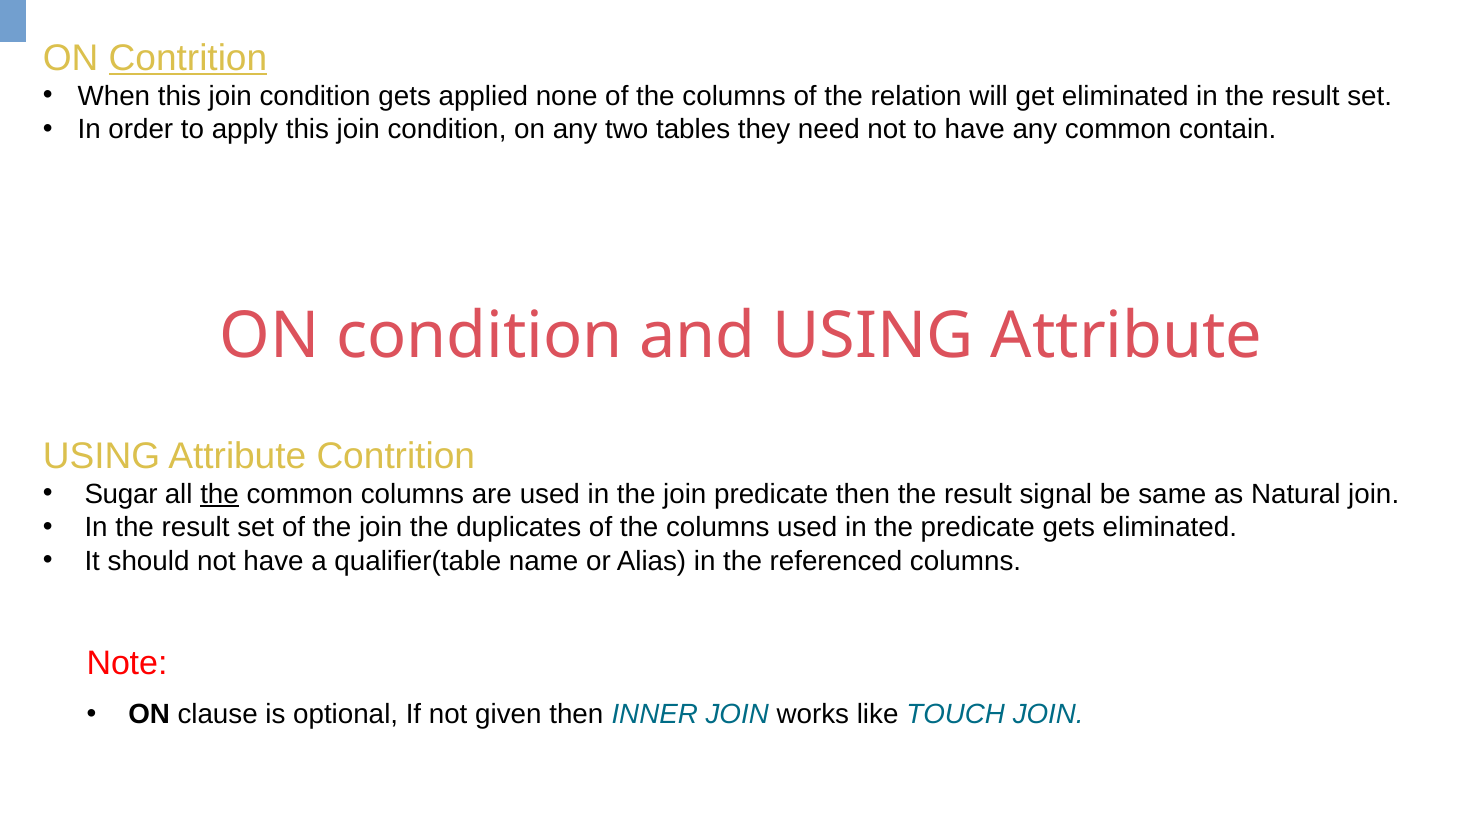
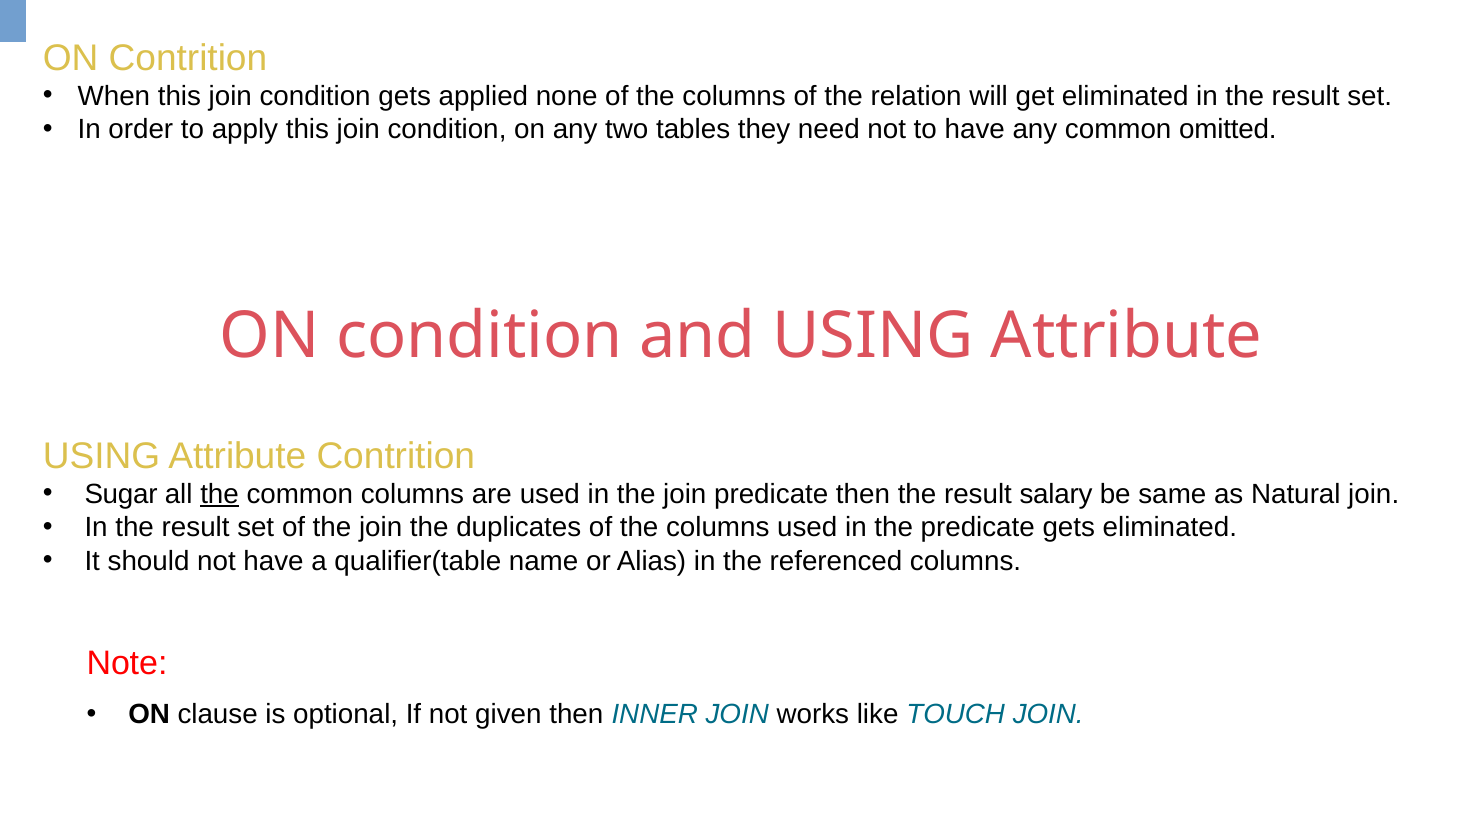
Contrition underline: present -> none (188, 58)
contain: contain -> omitted (1228, 130)
signal: signal -> salary (1056, 495)
